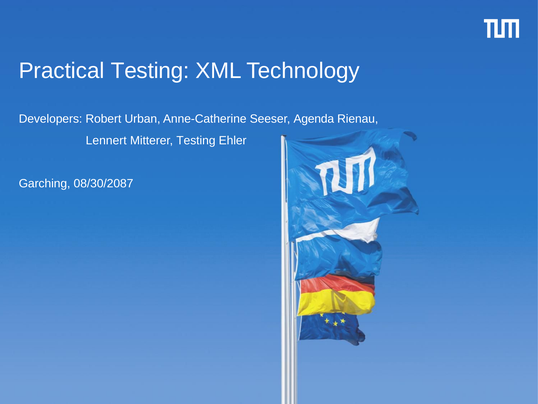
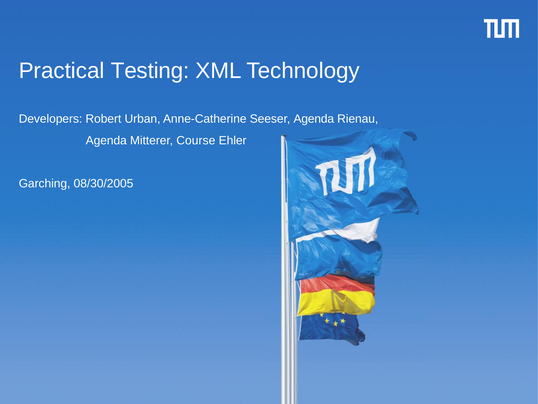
Lennert: Lennert -> Agenda (106, 140)
Mitterer Testing: Testing -> Course (196, 140)
08/30/2087: 08/30/2087 -> 08/30/2005 (104, 183)
